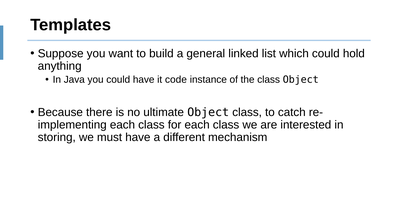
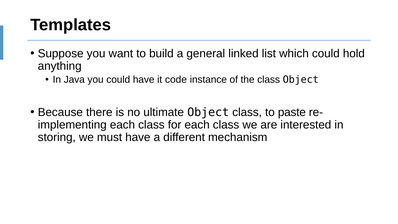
catch: catch -> paste (292, 112)
